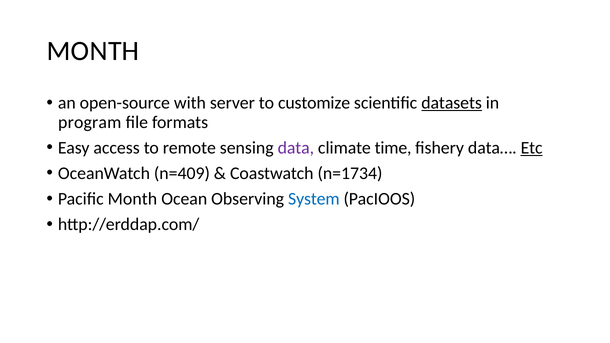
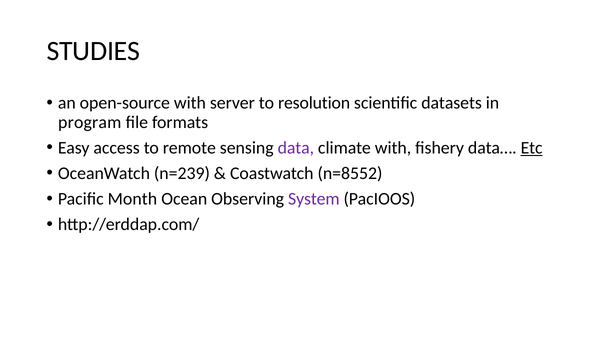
MONTH: MONTH -> STUDIES (93, 51)
customize: customize -> resolution (314, 103)
datasets underline: present -> none (452, 103)
climate time: time -> with (393, 148)
n=409: n=409 -> n=239 (182, 173)
n=1734: n=1734 -> n=8552 (350, 173)
System colour: blue -> purple (314, 199)
